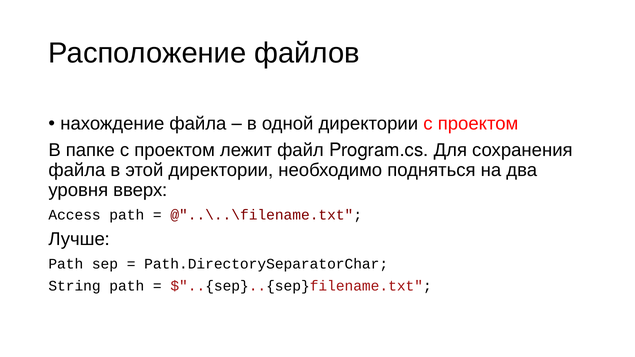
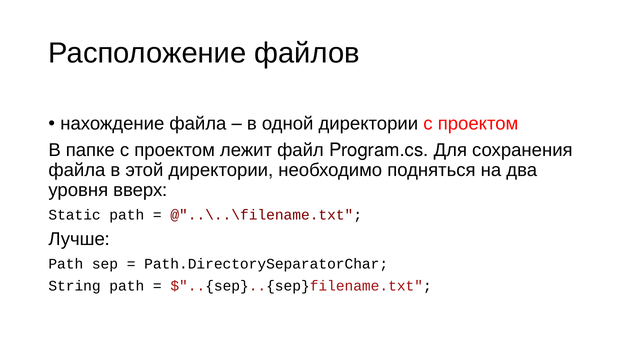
Access: Access -> Static (75, 215)
